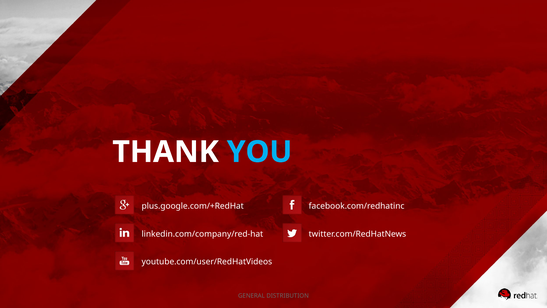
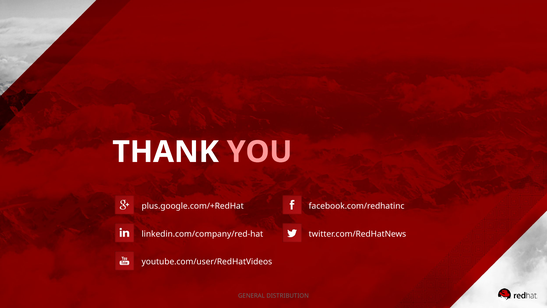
YOU colour: light blue -> pink (259, 152)
